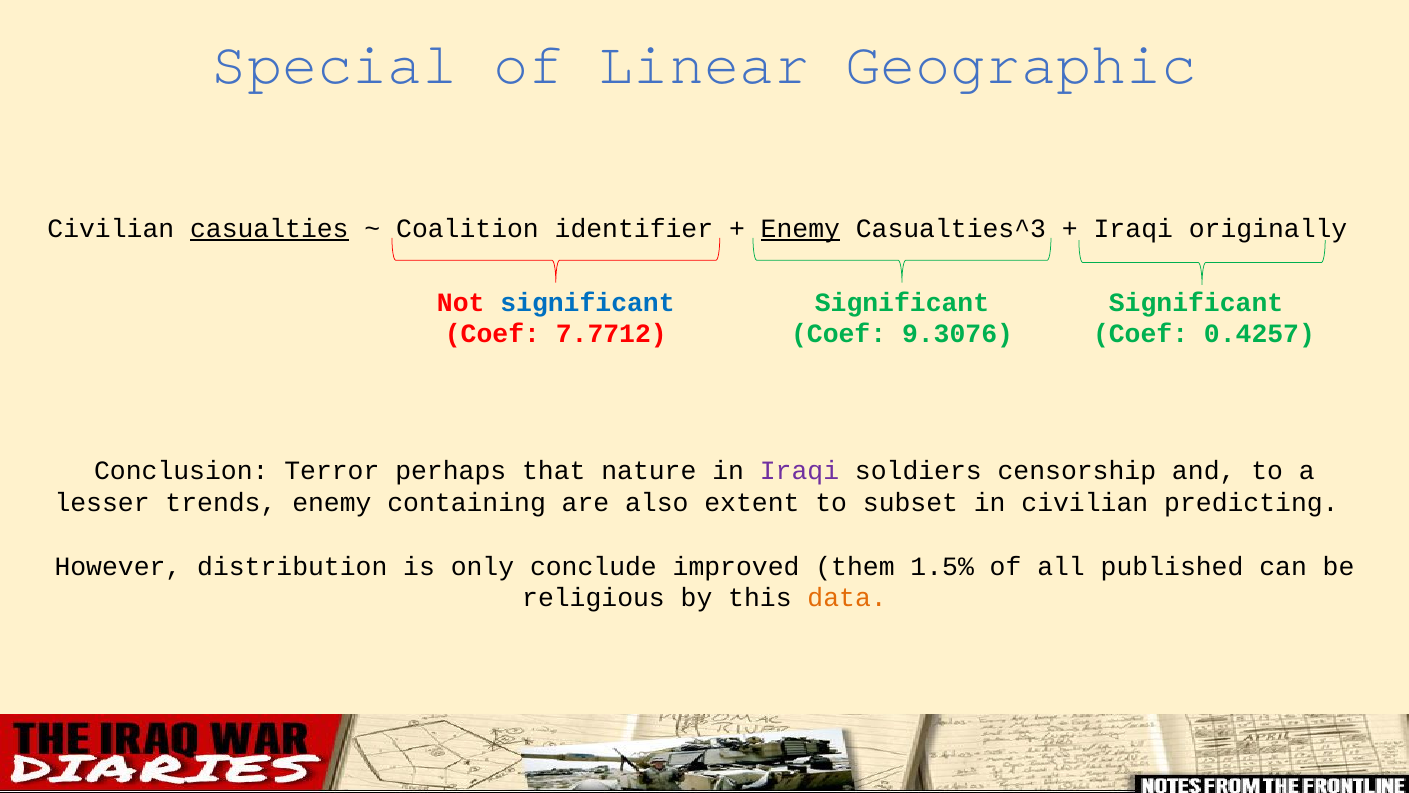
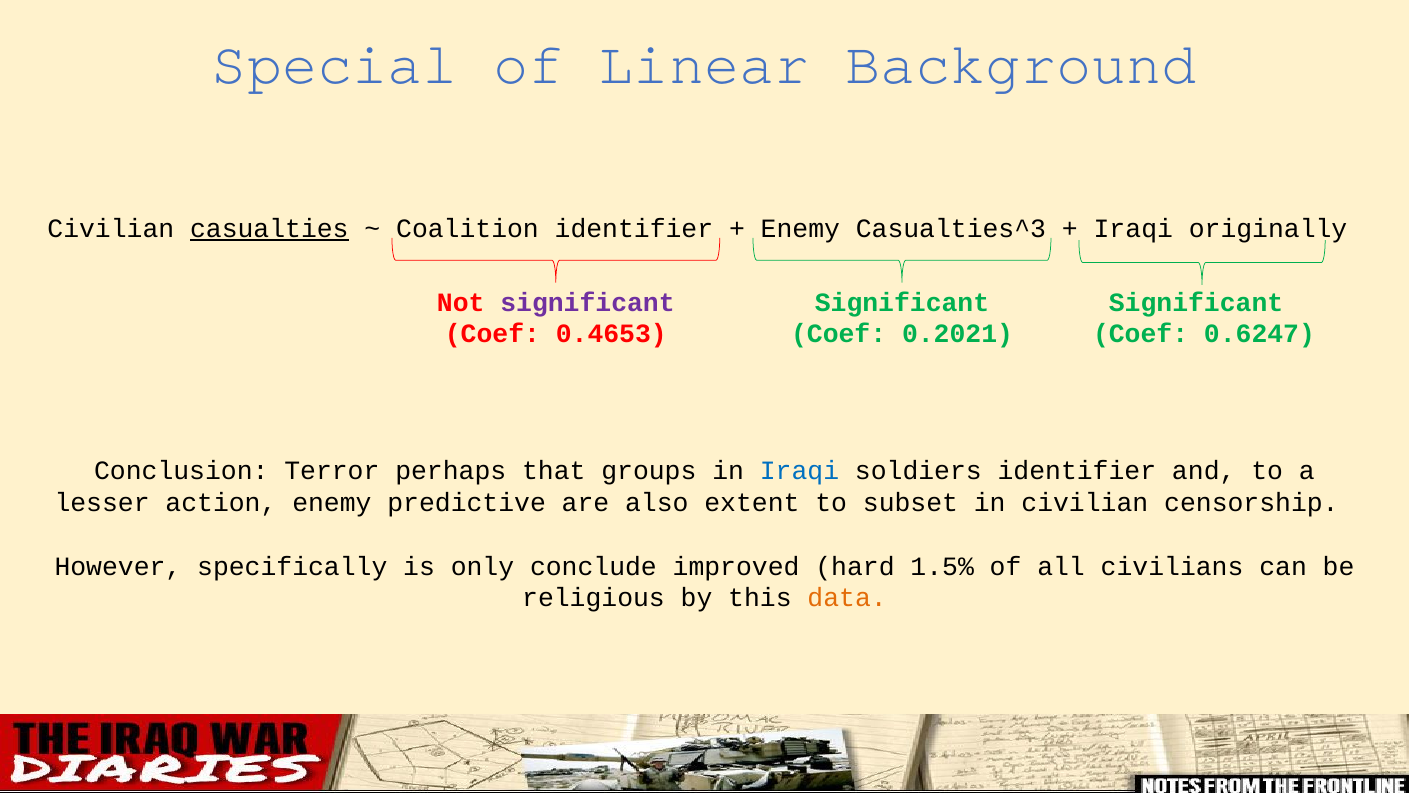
Geographic: Geographic -> Background (1021, 64)
Enemy underline: present -> none (800, 229)
significant colour: blue -> purple (588, 302)
7.7712: 7.7712 -> 0.4653 (611, 334)
9.3076: 9.3076 -> 0.2021 (957, 334)
0.4257: 0.4257 -> 0.6247 (1259, 334)
nature: nature -> groups (649, 471)
Iraqi colour: purple -> blue (799, 471)
soldiers censorship: censorship -> identifier (1077, 471)
trends: trends -> action (221, 503)
containing: containing -> predictive (467, 503)
predicting: predicting -> censorship (1251, 503)
distribution: distribution -> specifically (292, 566)
them: them -> hard (855, 566)
published: published -> civilians (1172, 566)
